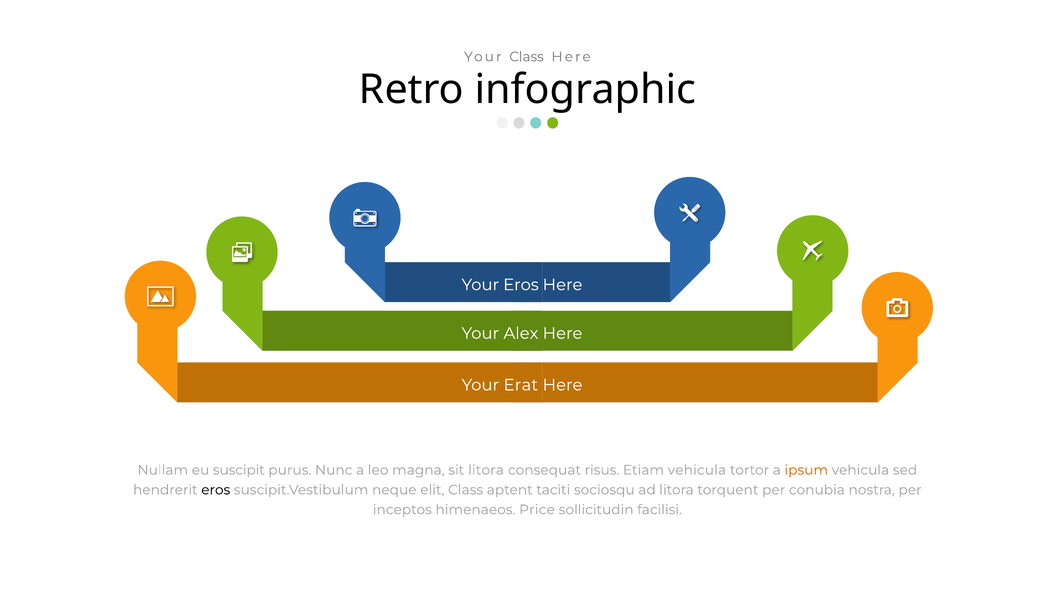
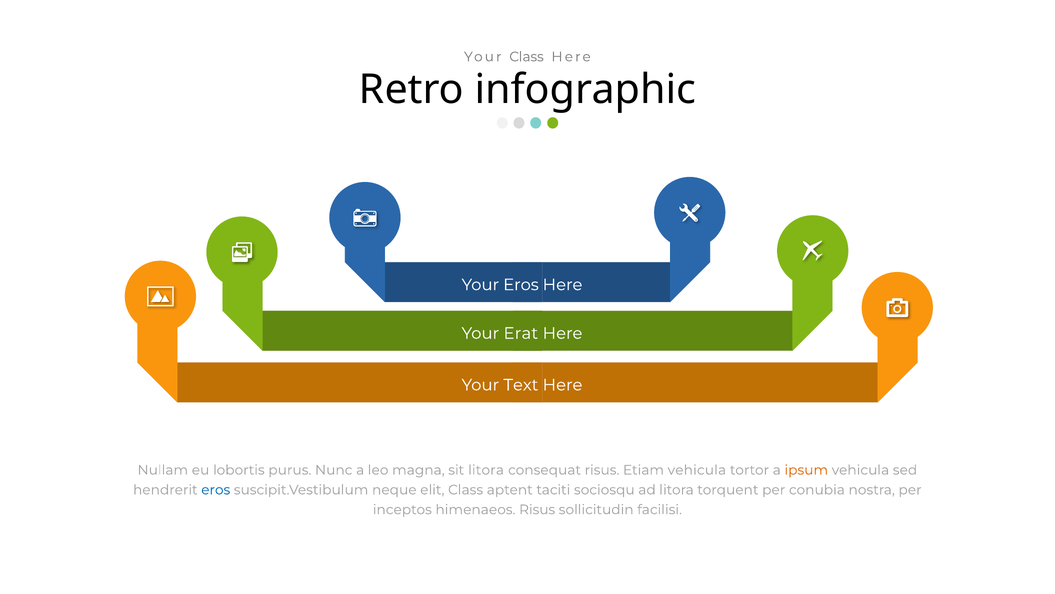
Alex: Alex -> Erat (521, 334)
Erat: Erat -> Text (521, 385)
suscipit: suscipit -> lobortis (239, 470)
eros colour: black -> blue (216, 490)
himenaeos Price: Price -> Risus (537, 510)
